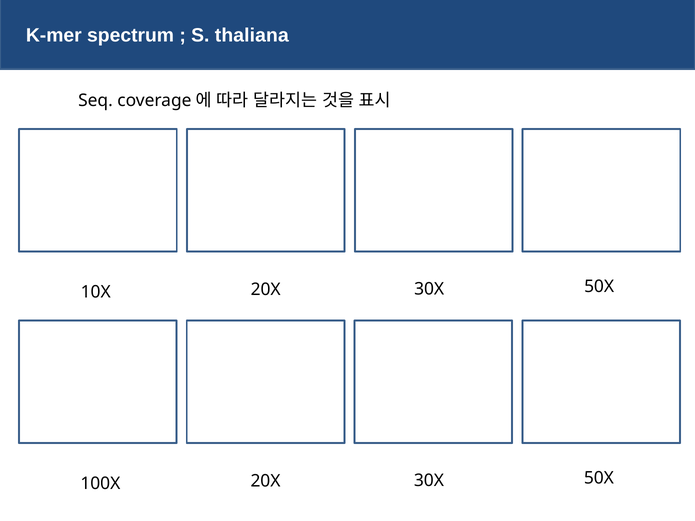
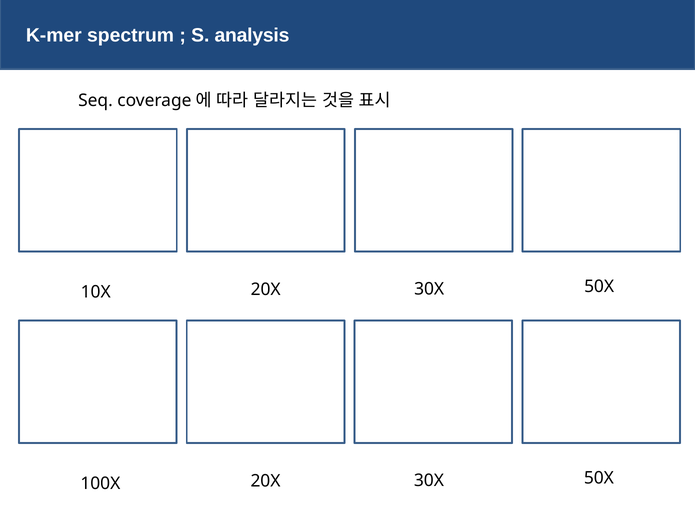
thaliana: thaliana -> analysis (252, 35)
